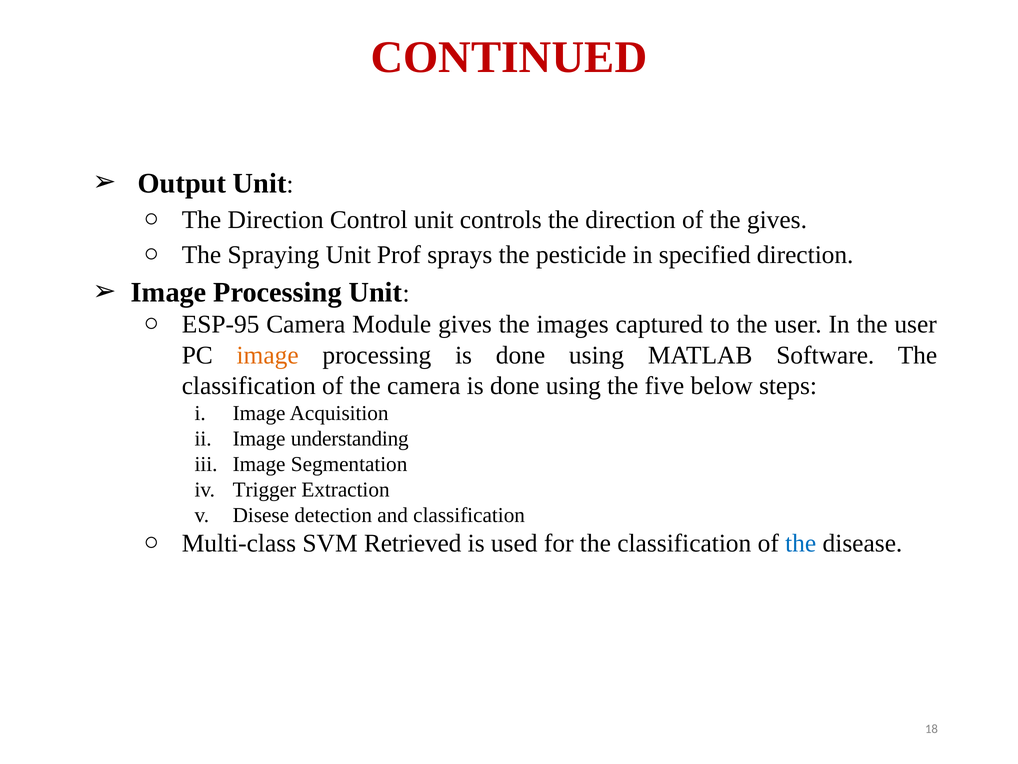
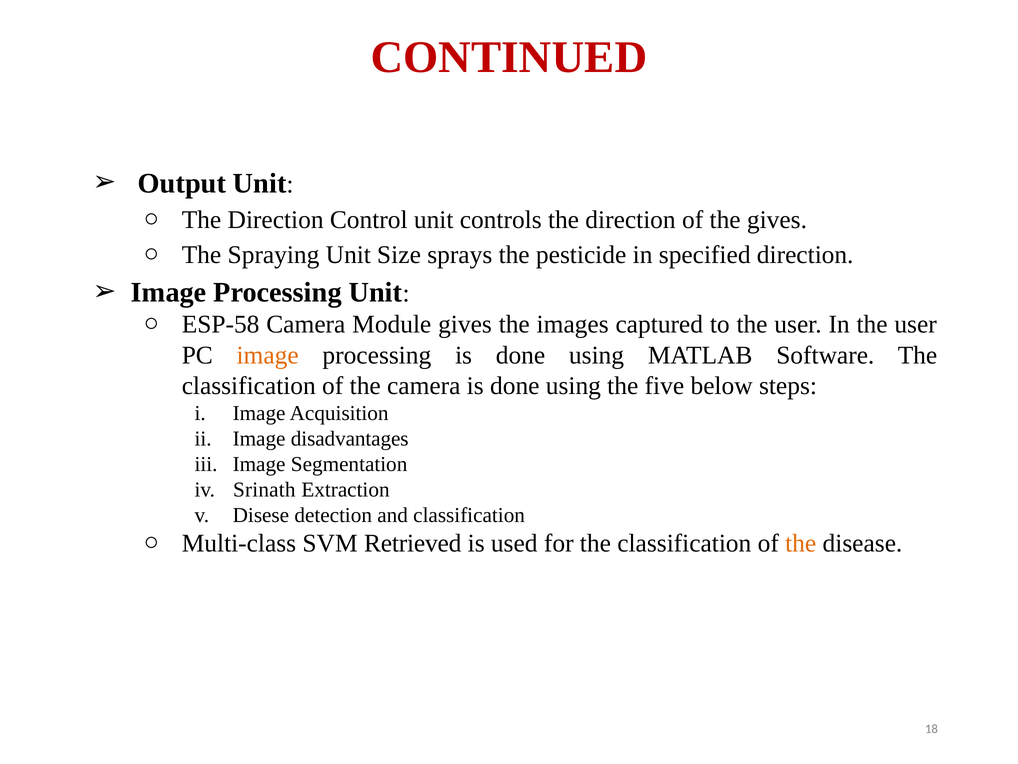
Prof: Prof -> Size (399, 255)
ESP-95: ESP-95 -> ESP-58 (221, 324)
understanding: understanding -> disadvantages (350, 439)
Trigger: Trigger -> Srinath (264, 489)
the colour: blue -> orange (801, 543)
